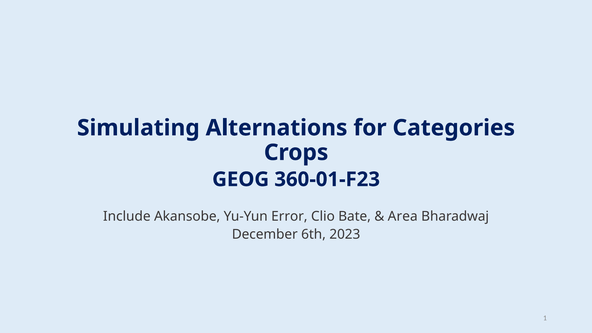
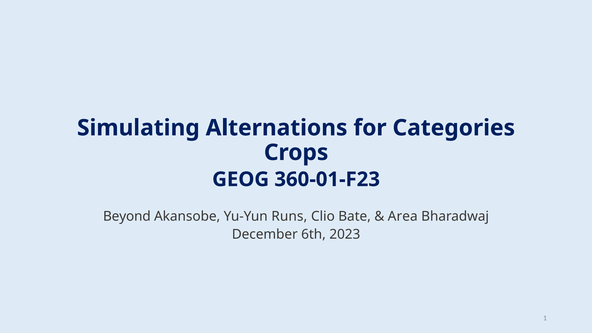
Include: Include -> Beyond (127, 216)
Error: Error -> Runs (289, 216)
